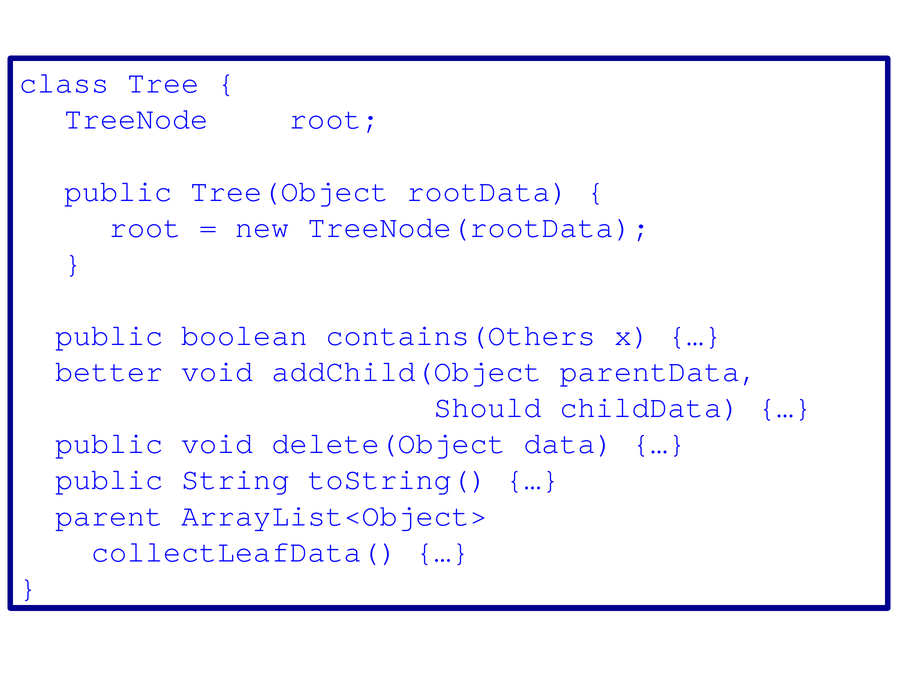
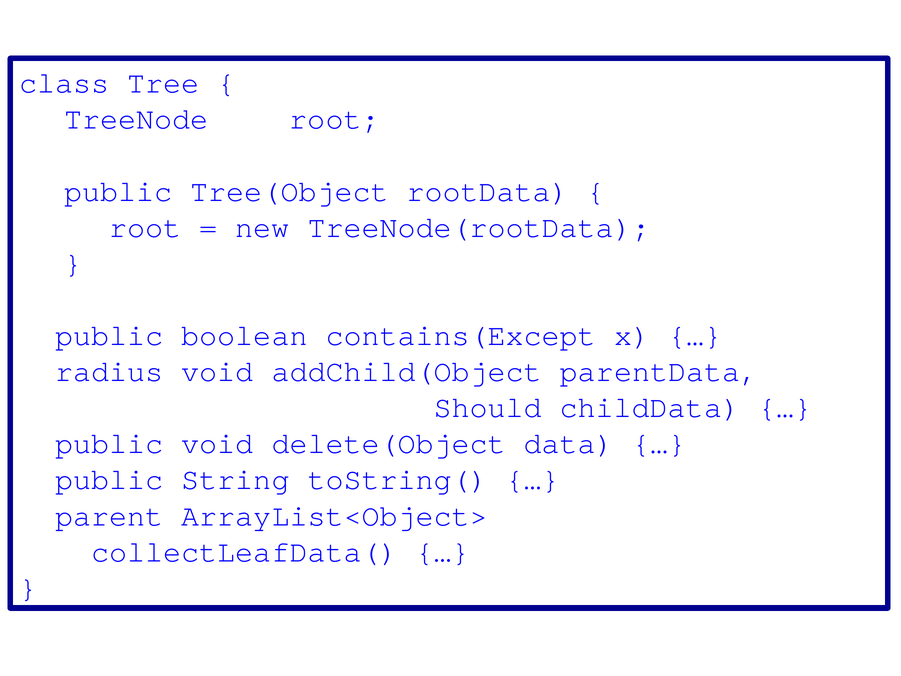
contains(Others: contains(Others -> contains(Except (461, 335)
better: better -> radius (109, 371)
